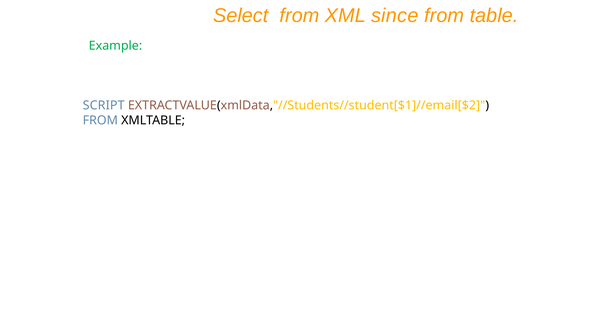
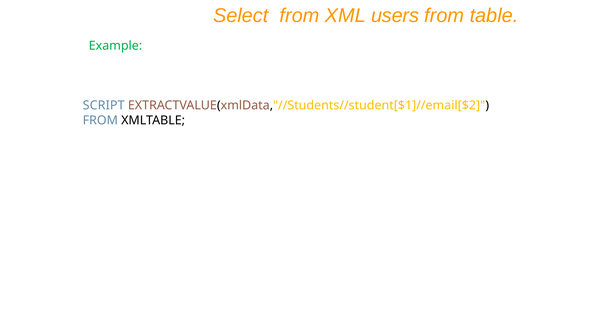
since: since -> users (395, 16)
